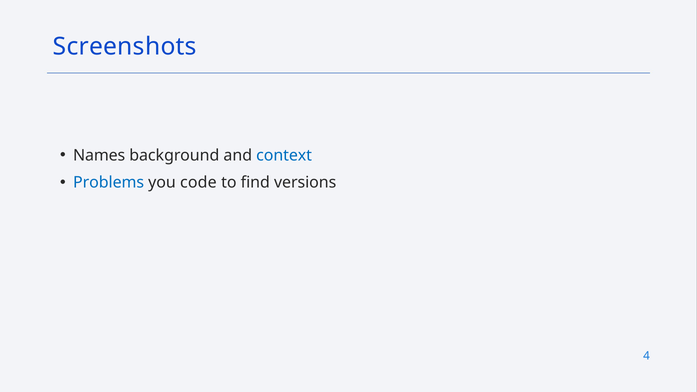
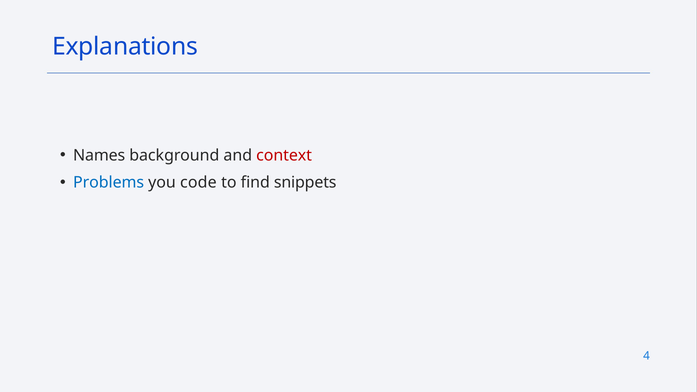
Screenshots: Screenshots -> Explanations (125, 47)
context colour: blue -> red (284, 155)
versions: versions -> snippets (305, 183)
